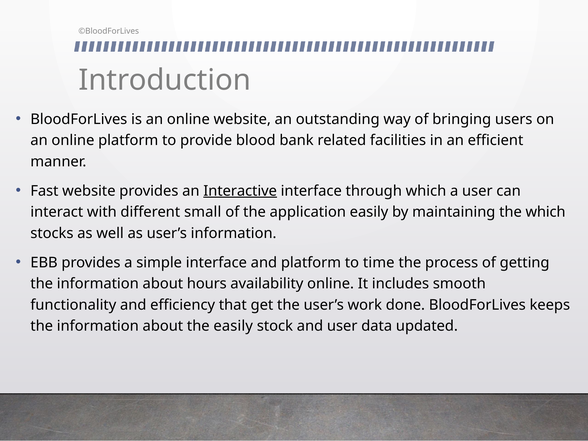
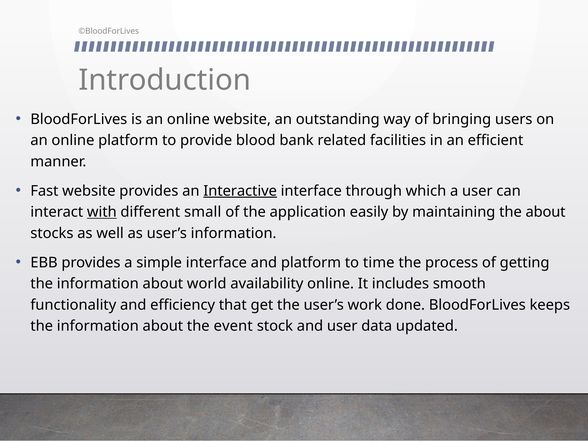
with underline: none -> present (102, 212)
the which: which -> about (546, 212)
hours: hours -> world (207, 284)
the easily: easily -> event (233, 326)
